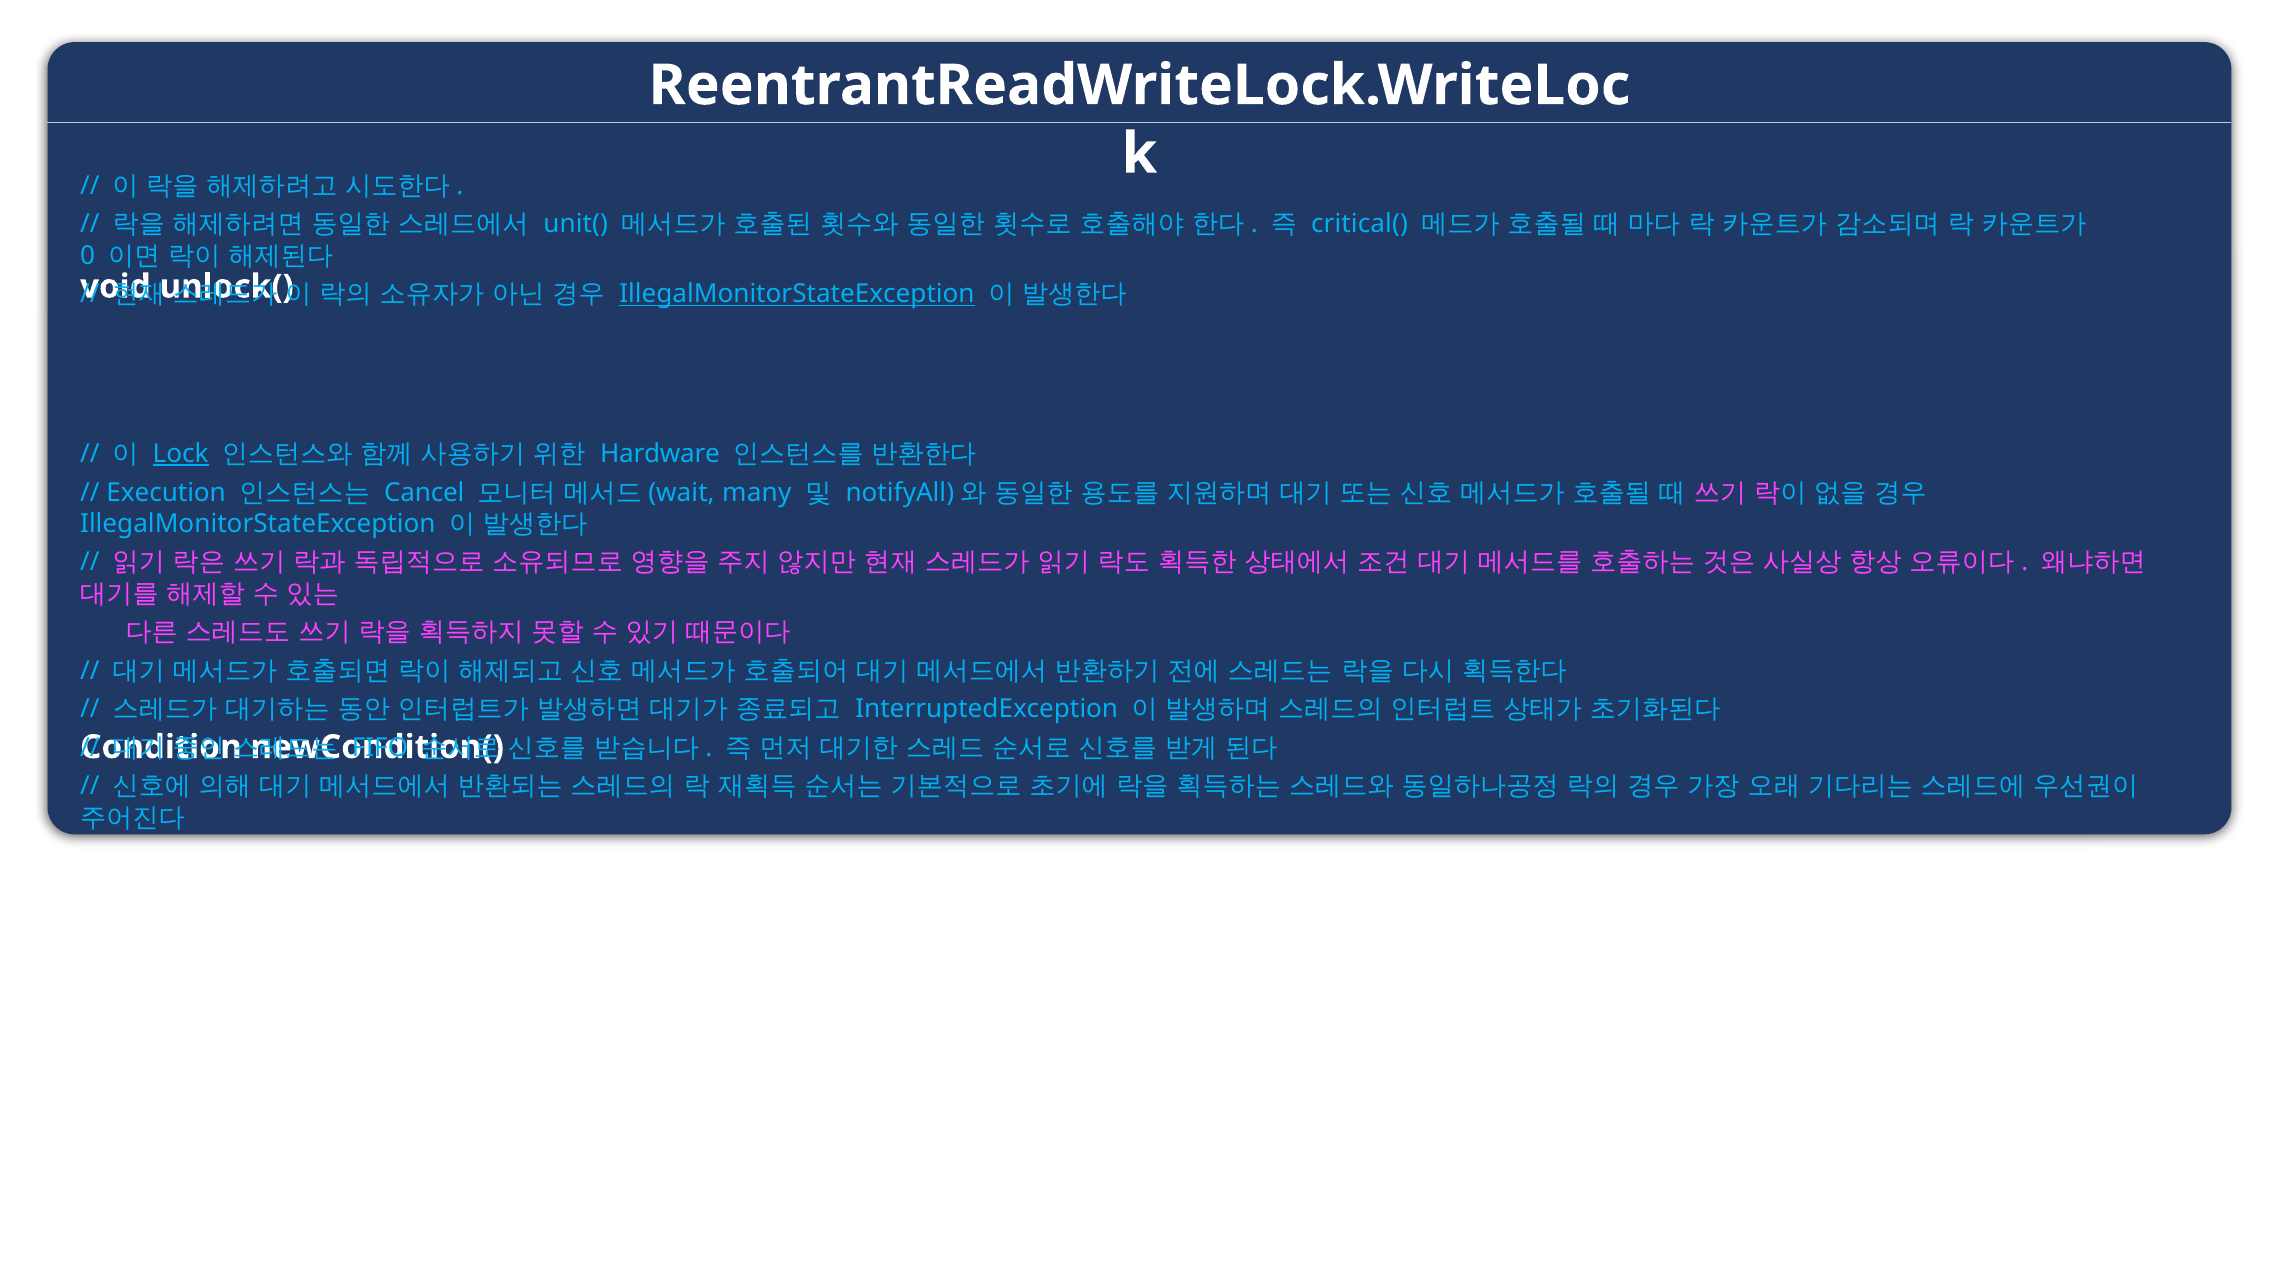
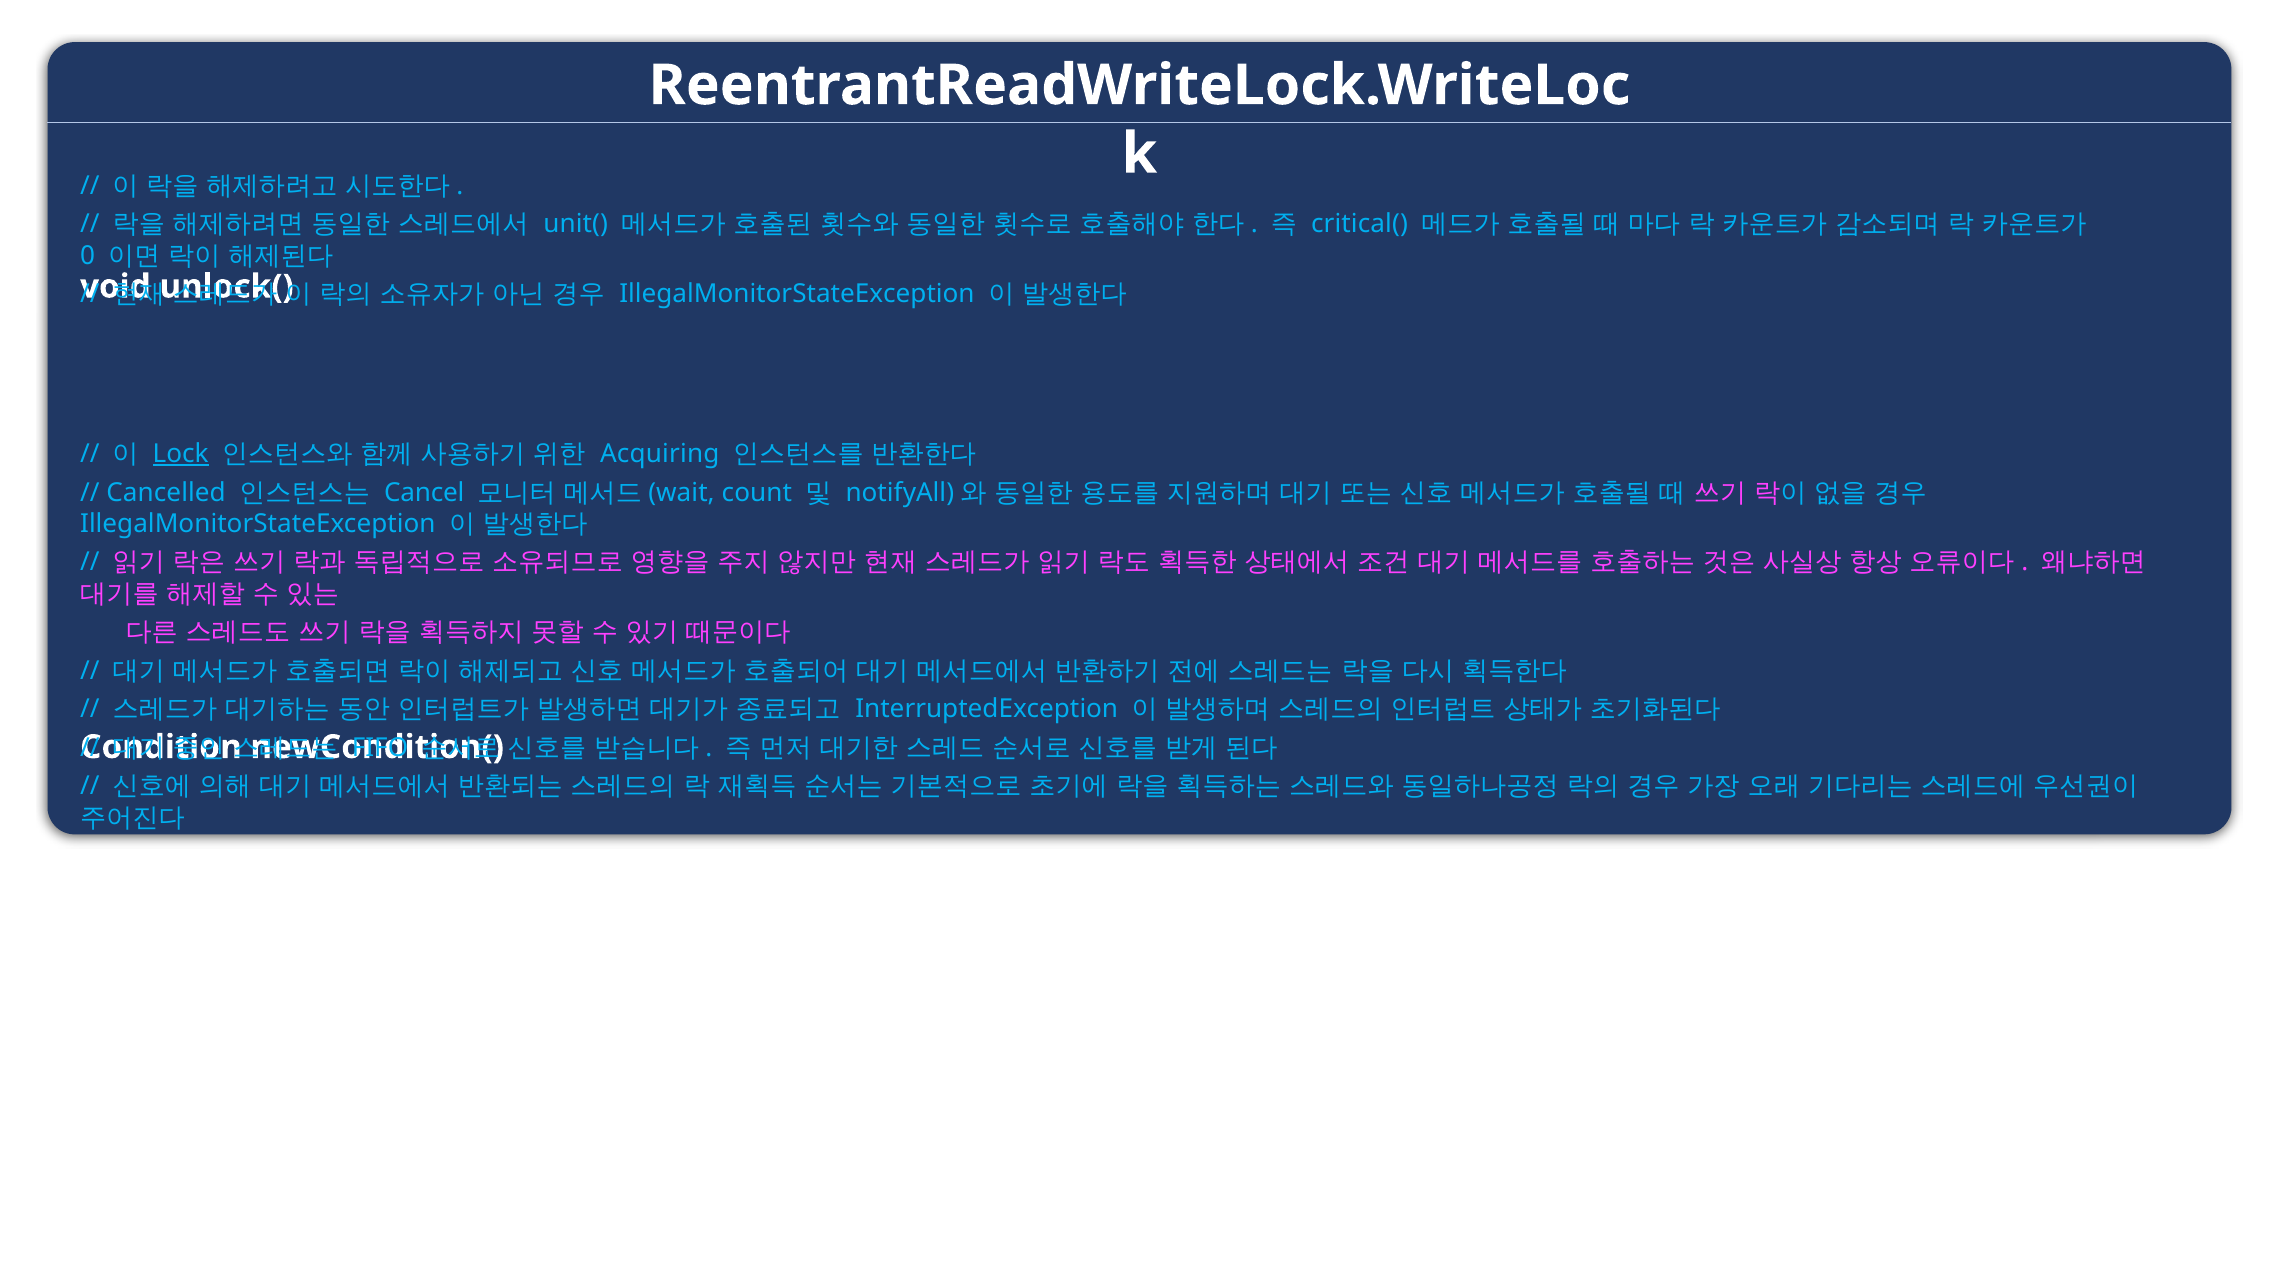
IllegalMonitorStateException underline: present -> none (797, 294)
Hardware: Hardware -> Acquiring (660, 454)
Execution: Execution -> Cancelled (166, 492)
many: many -> count (757, 492)
